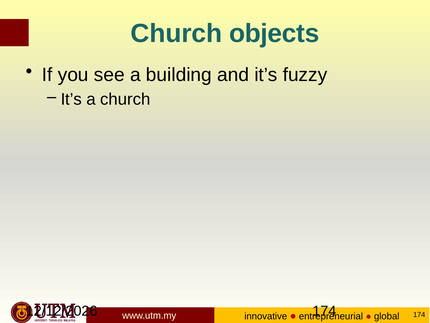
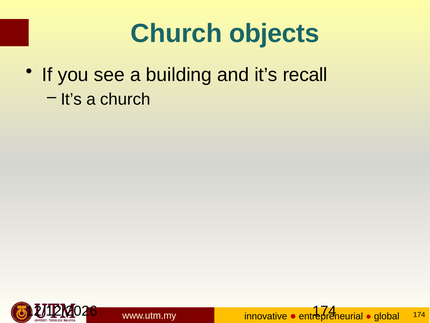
fuzzy: fuzzy -> recall (305, 75)
